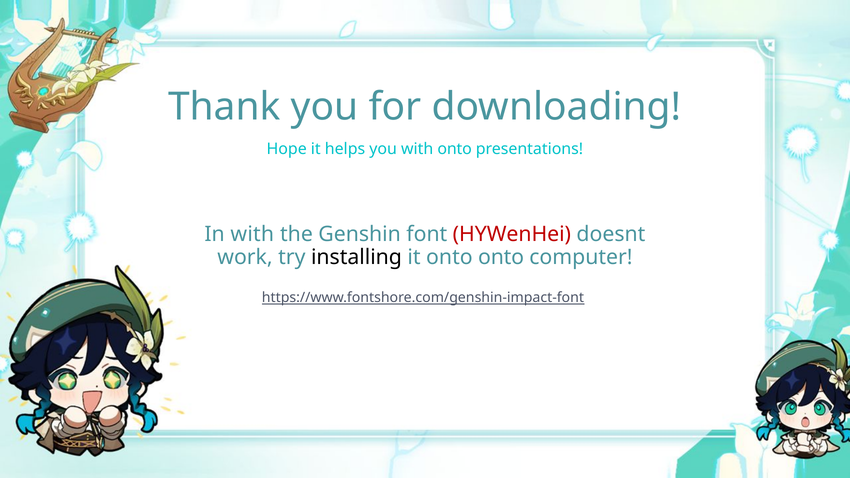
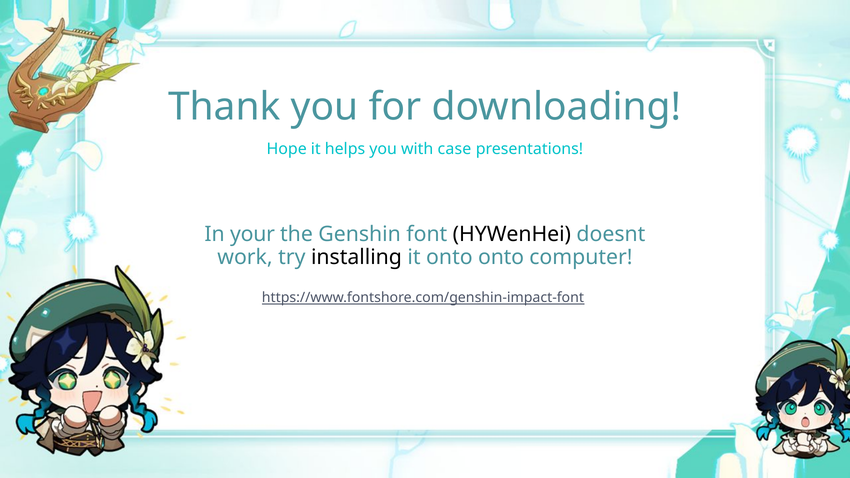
with onto: onto -> case (454, 149)
In with: with -> your (253, 234)
HYWenHei colour: red -> black (512, 234)
